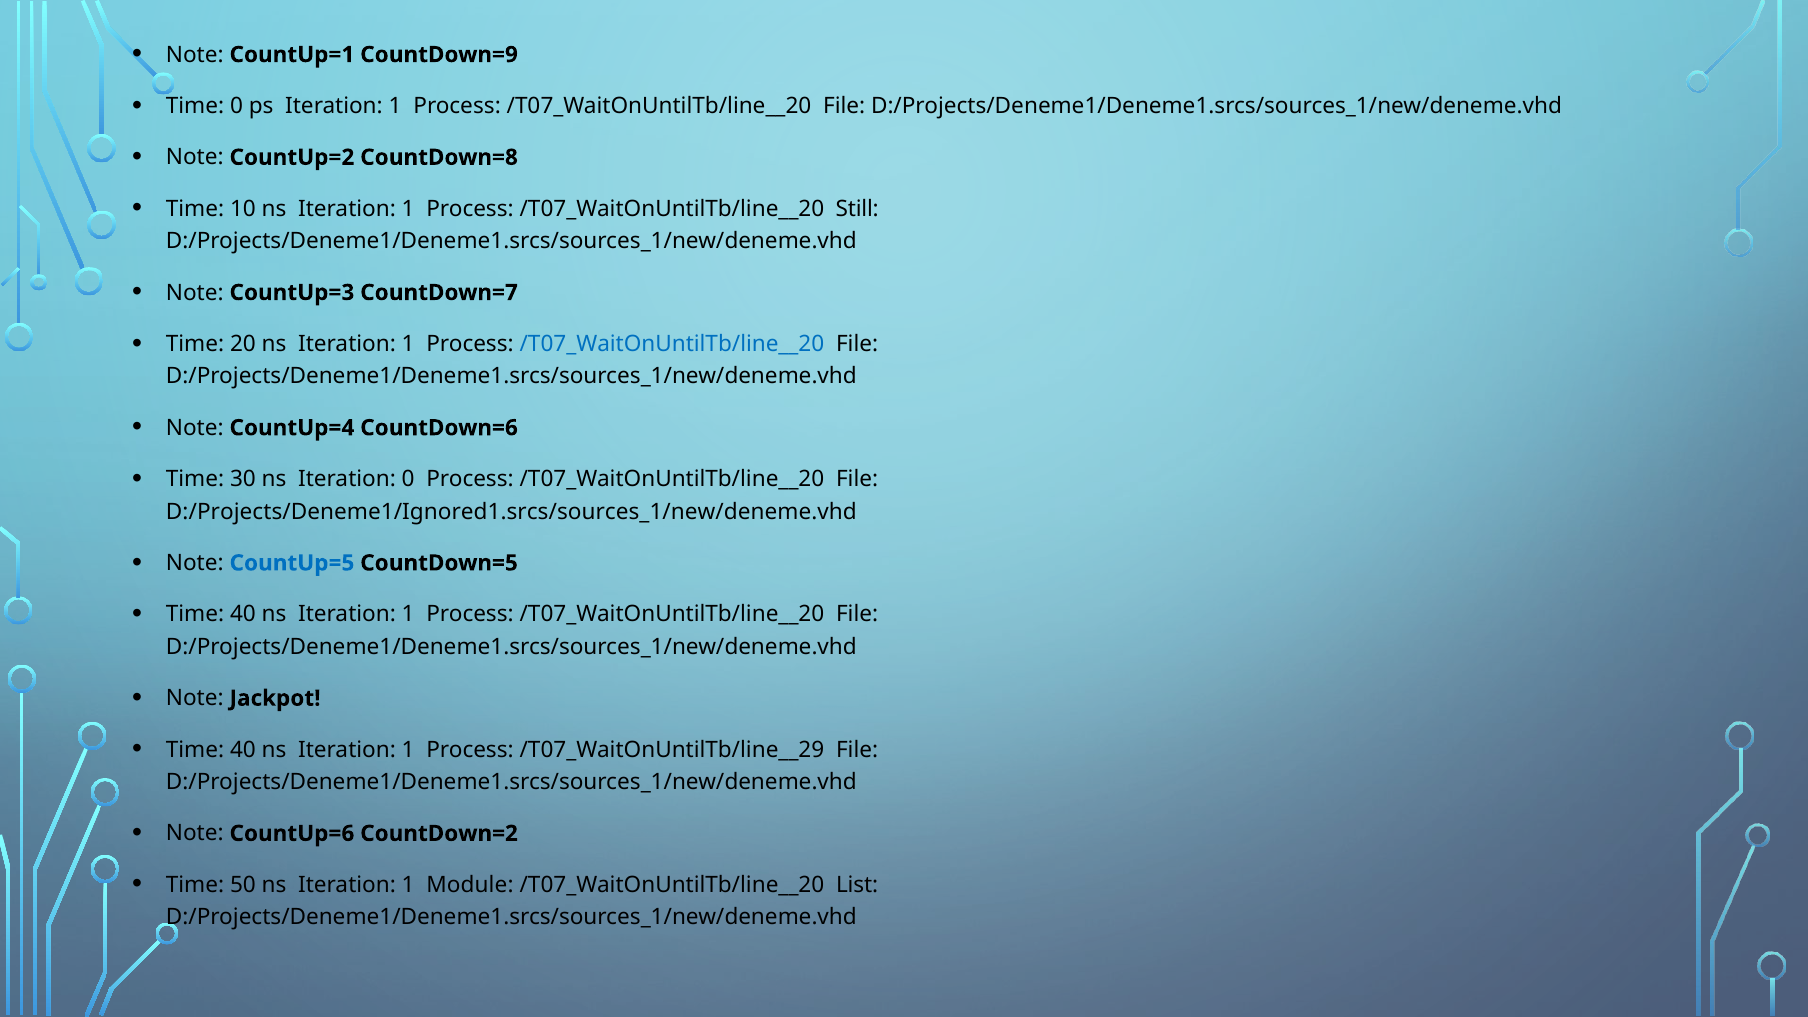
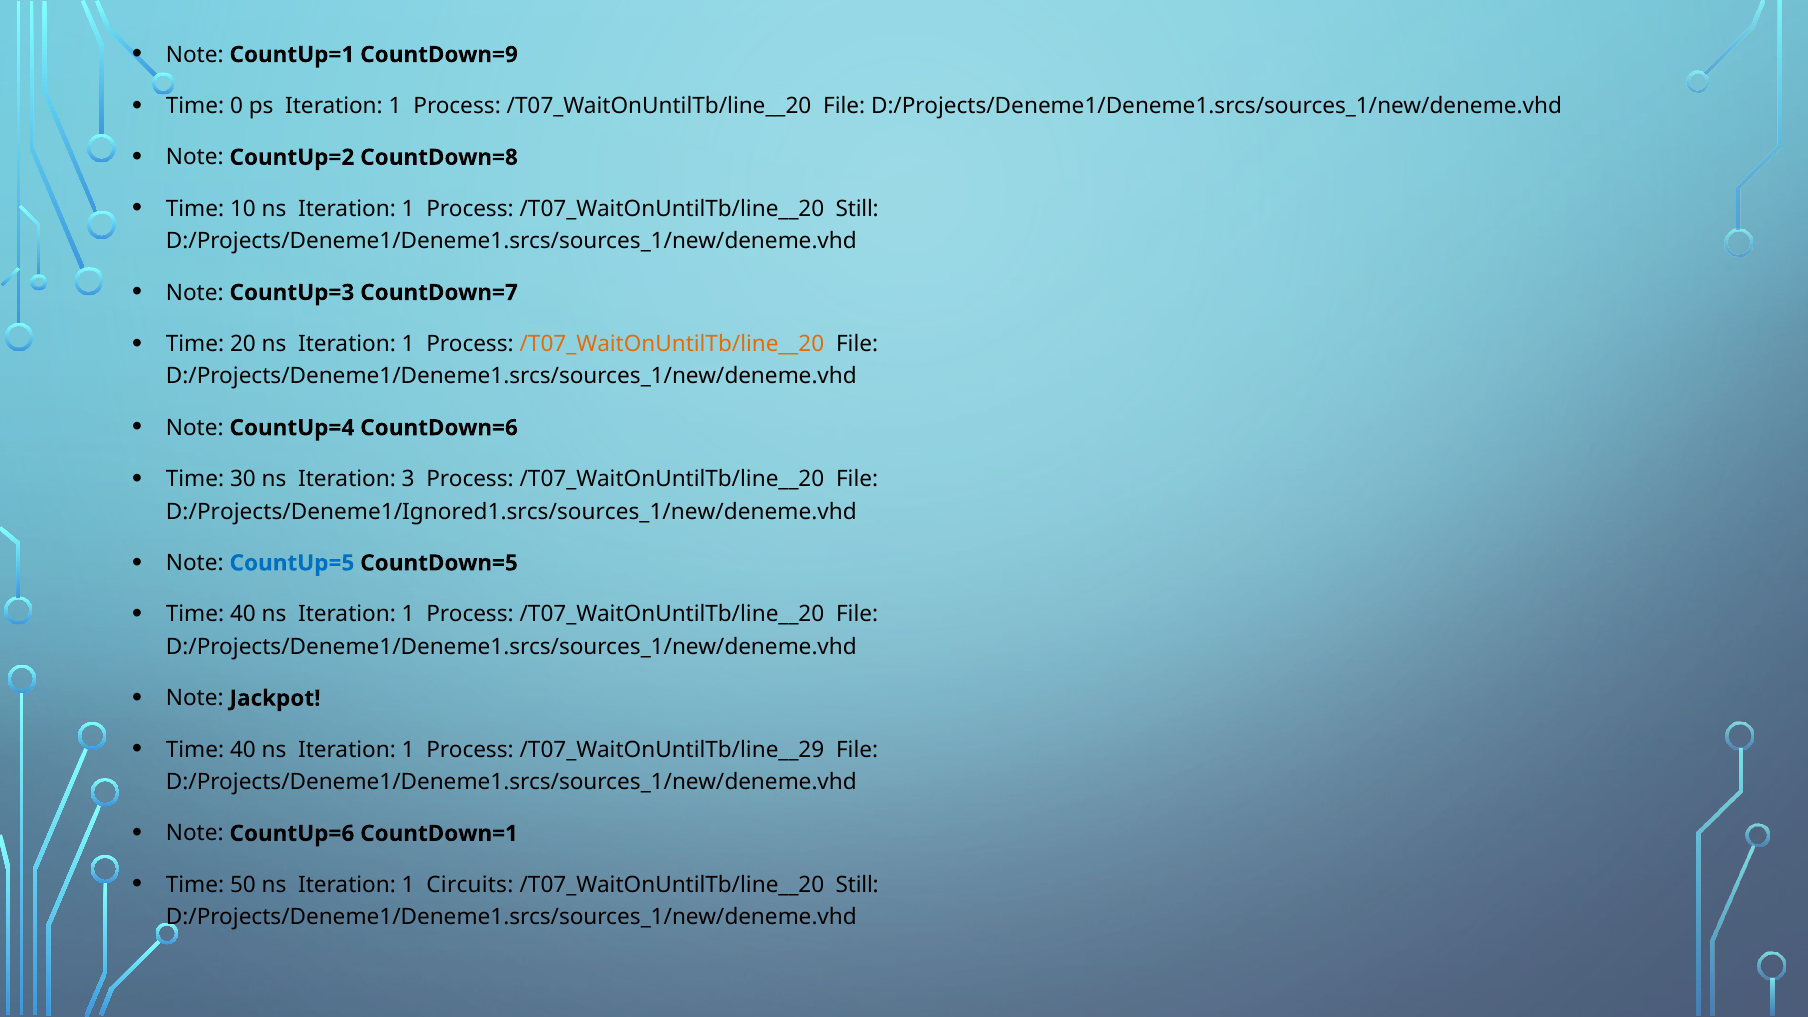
/T07_WaitOnUntilTb/line__20 colour: blue -> orange (672, 344)
Iteration 0: 0 -> 3 (408, 479)
CountDown=2: CountDown=2 -> CountDown=1 (439, 833)
Module: Module -> Circuits (470, 885)
List: List -> Still (857, 885)
